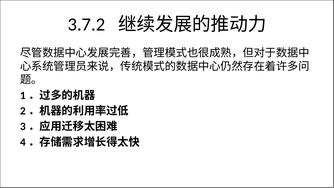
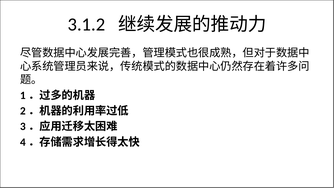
3.7.2: 3.7.2 -> 3.1.2 (86, 24)
